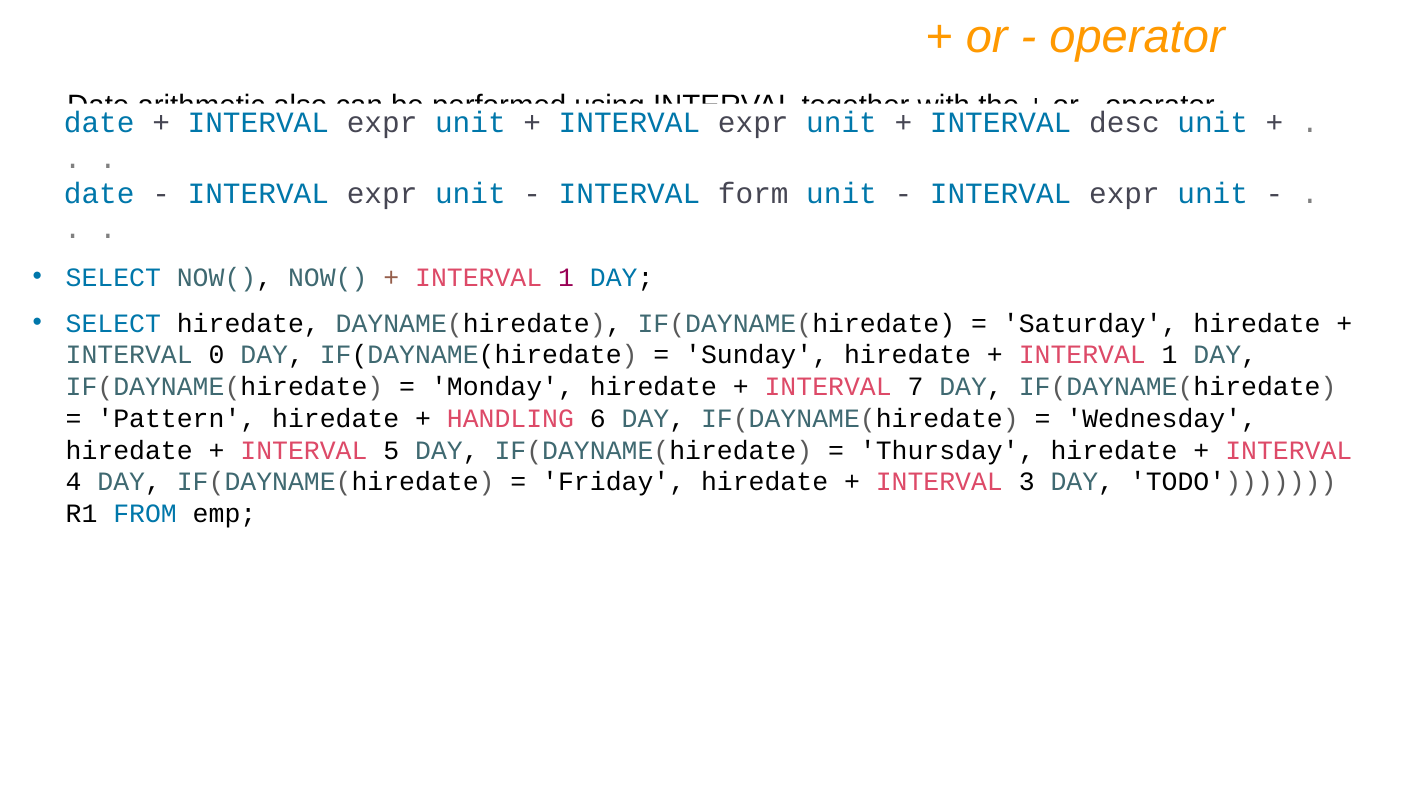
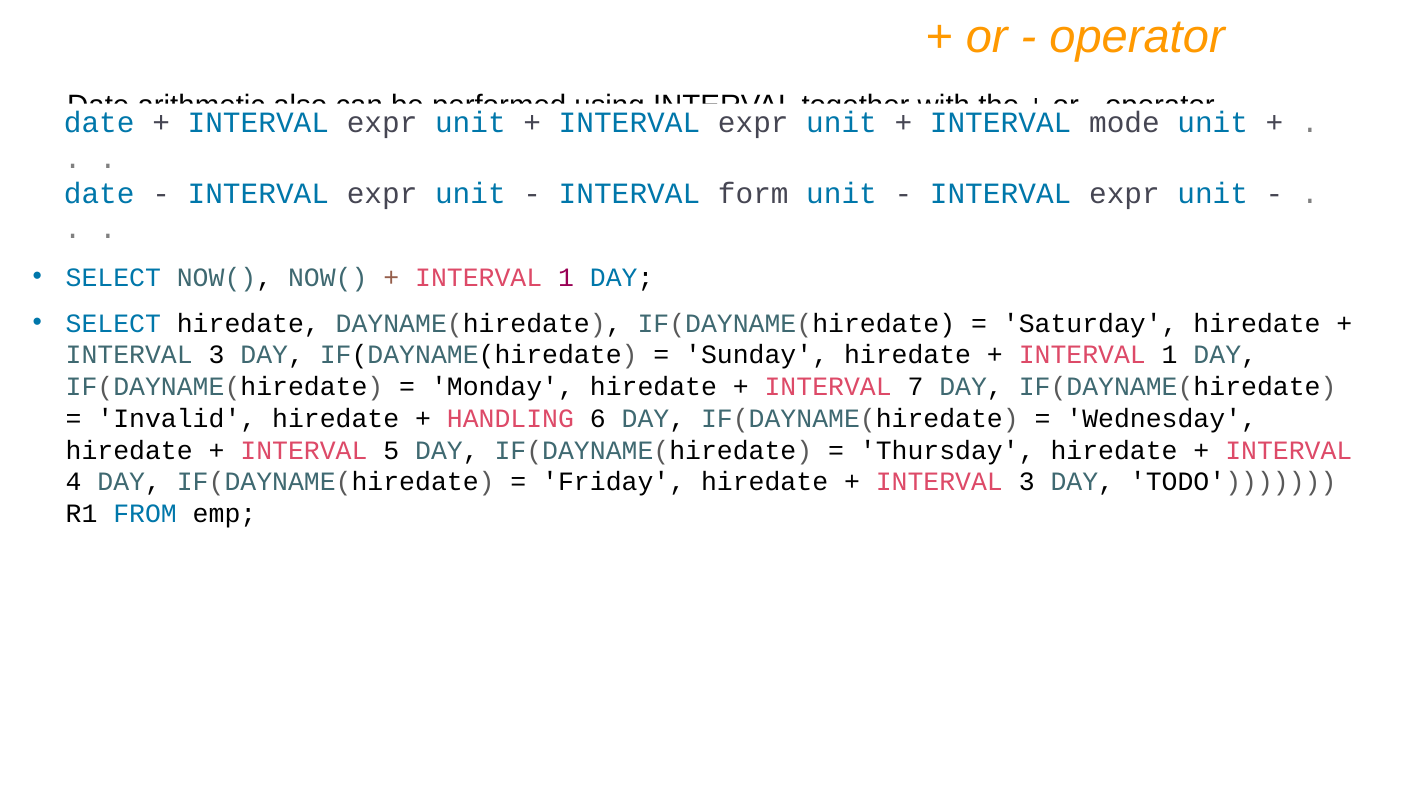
desc: desc -> mode (1124, 123)
0: 0 -> 3 (217, 355)
Pattern: Pattern -> Invalid (177, 419)
